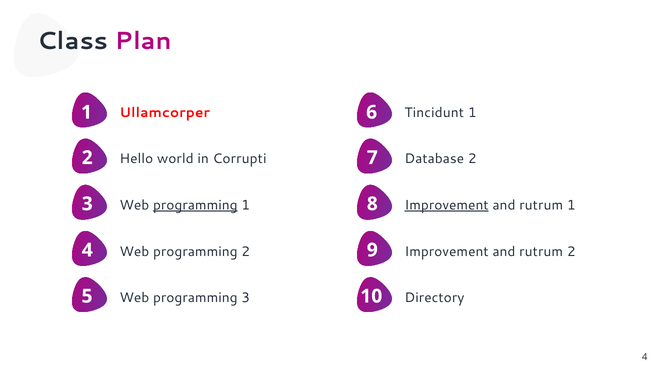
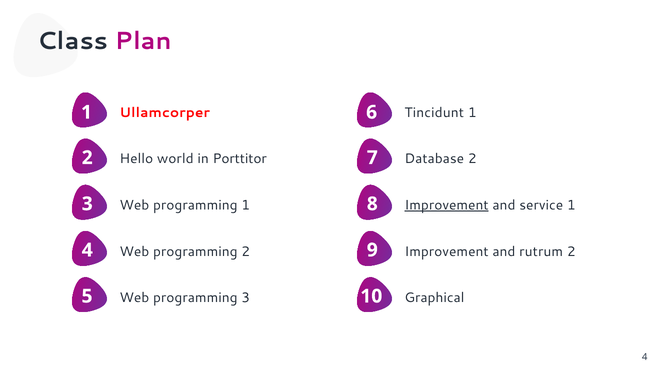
Corrupti: Corrupti -> Porttitor (240, 159)
programming underline: present -> none (195, 205)
rutrum: rutrum -> service (541, 205)
Directory: Directory -> Graphical (434, 298)
